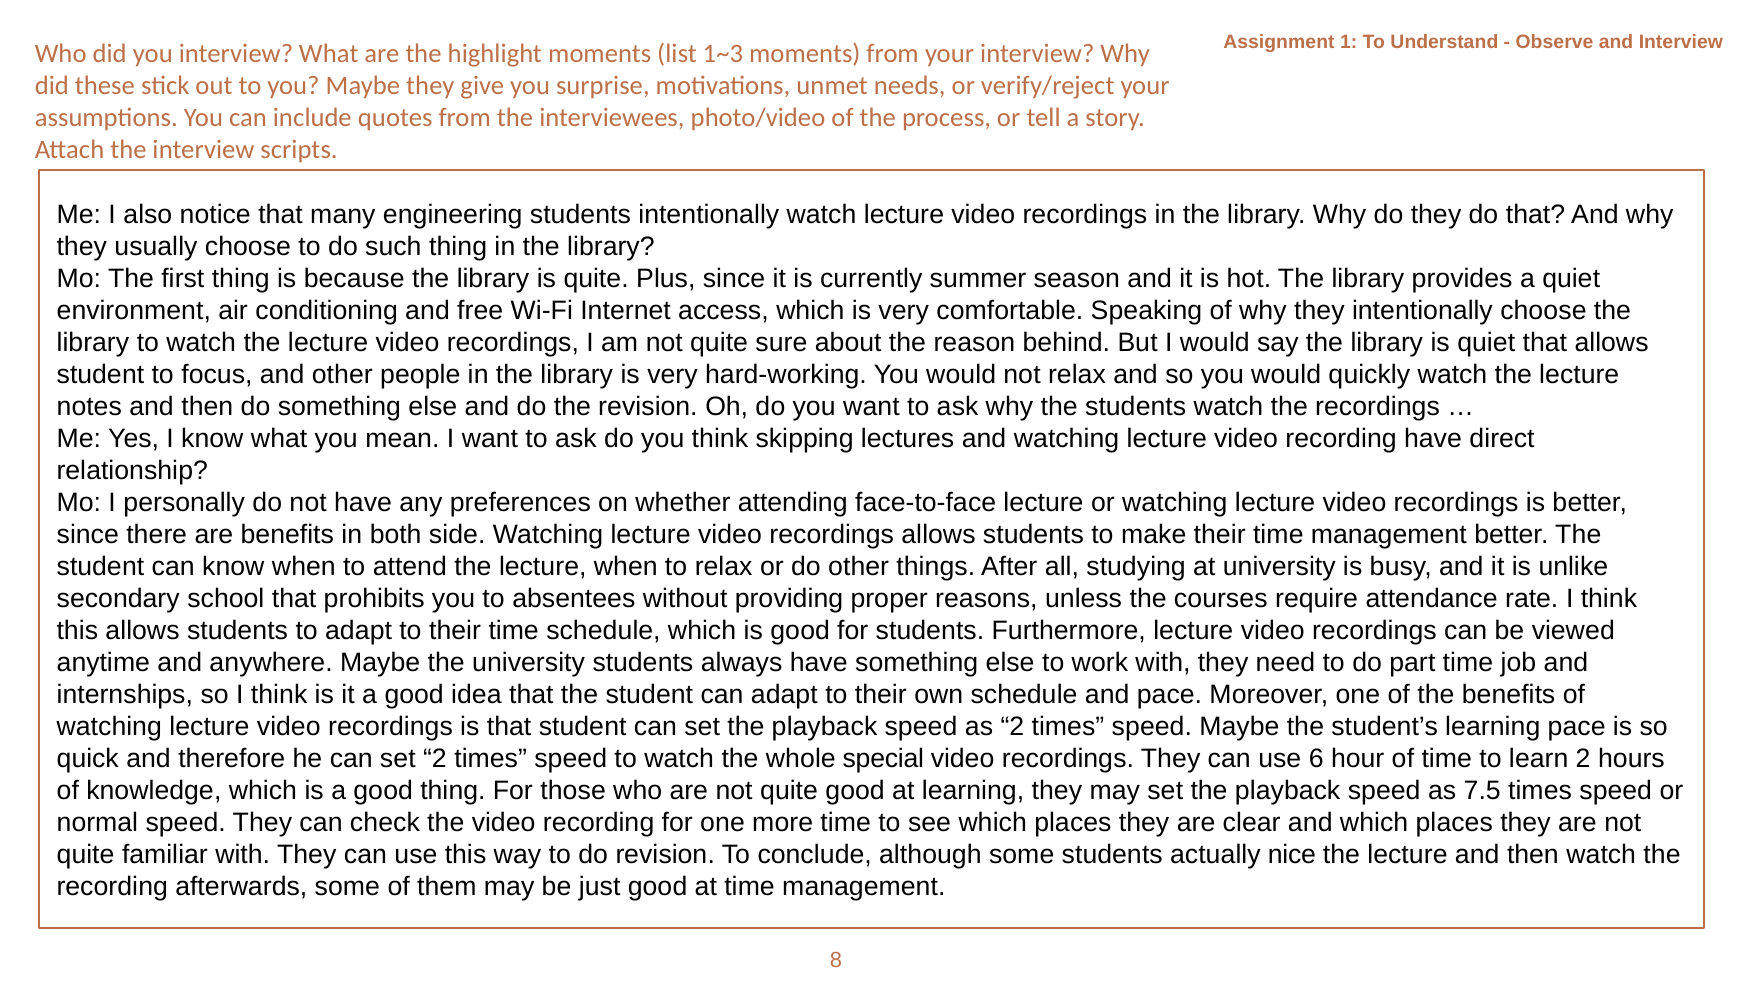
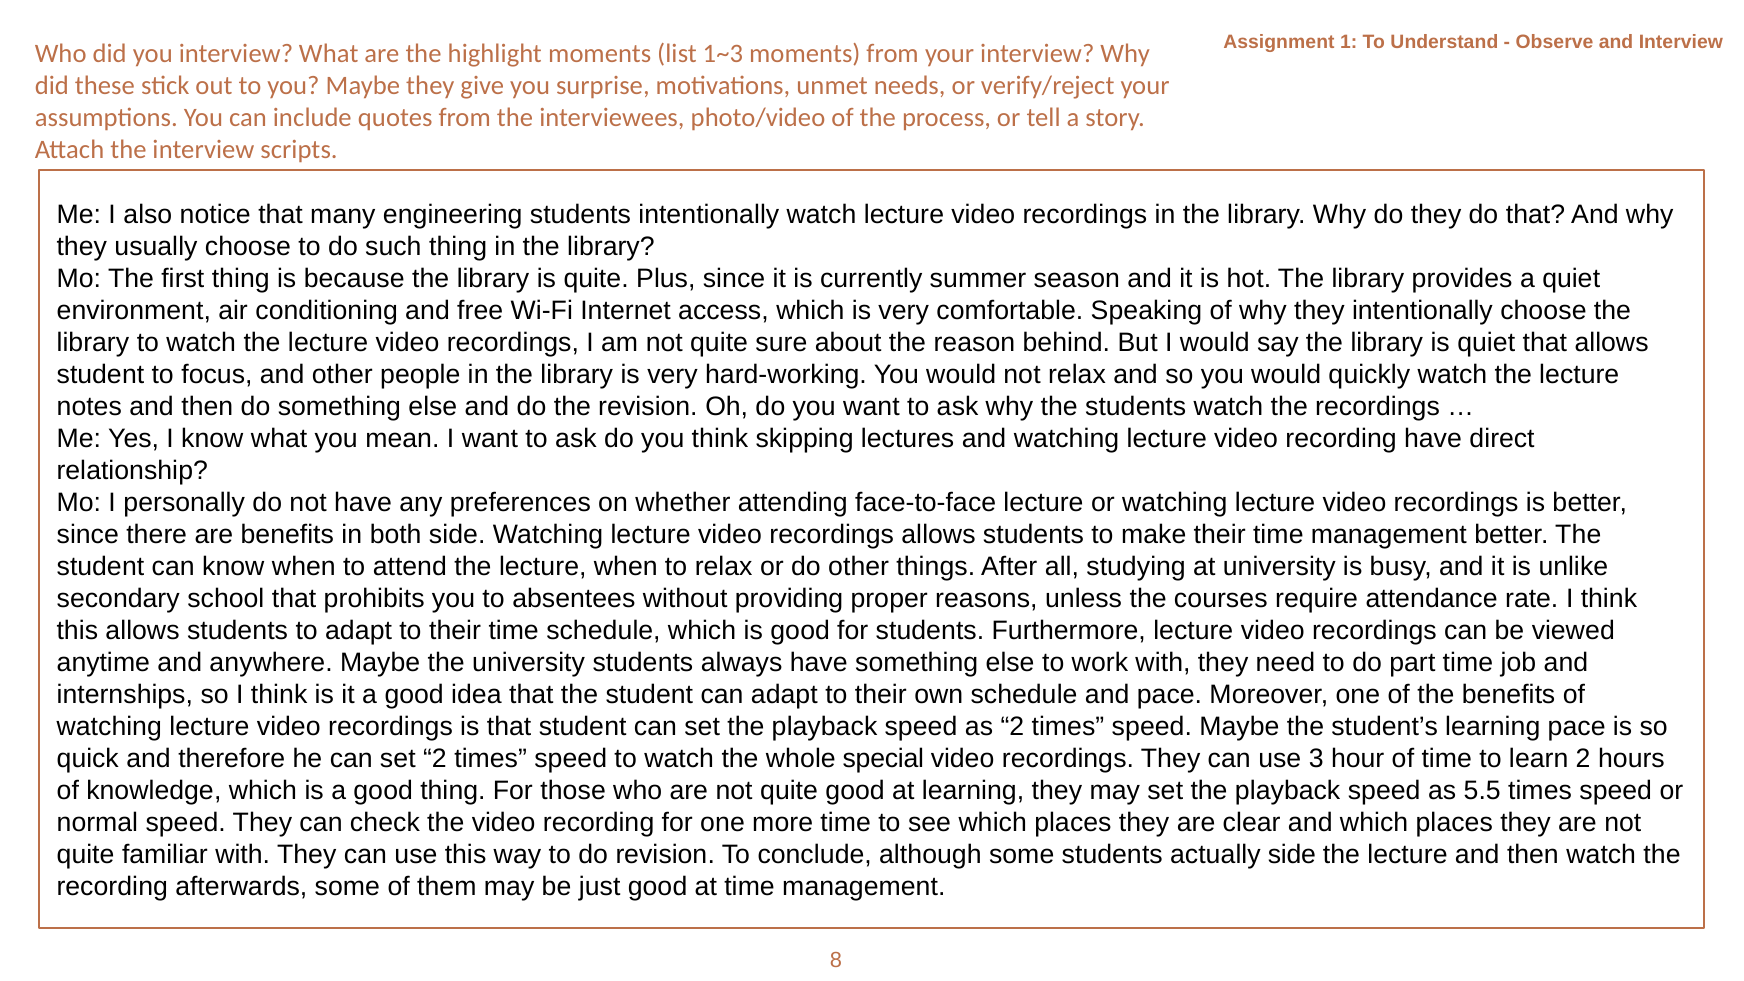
6: 6 -> 3 (1316, 759)
7.5: 7.5 -> 5.5 (1482, 791)
actually nice: nice -> side (1292, 855)
